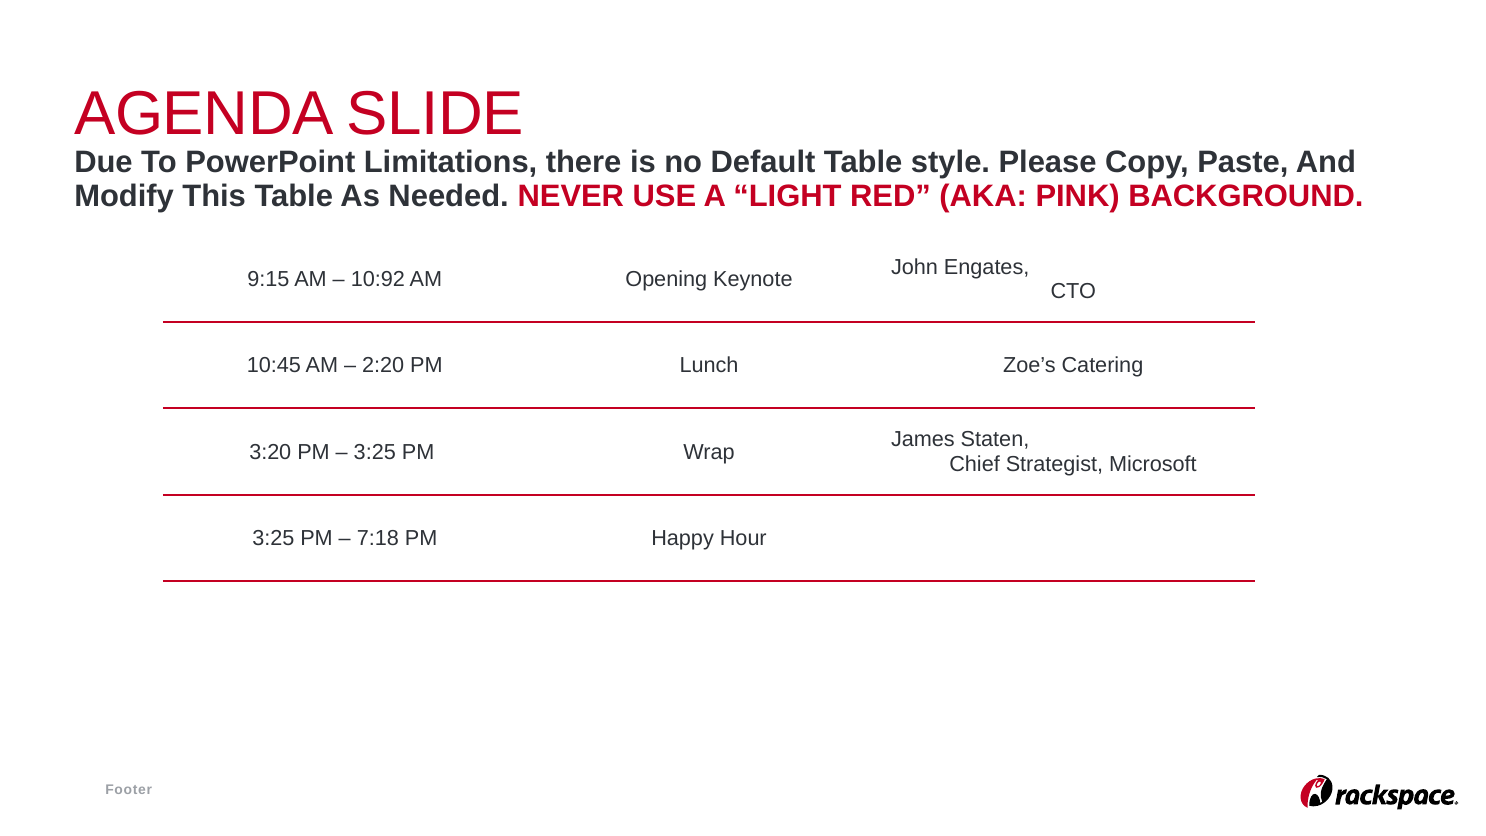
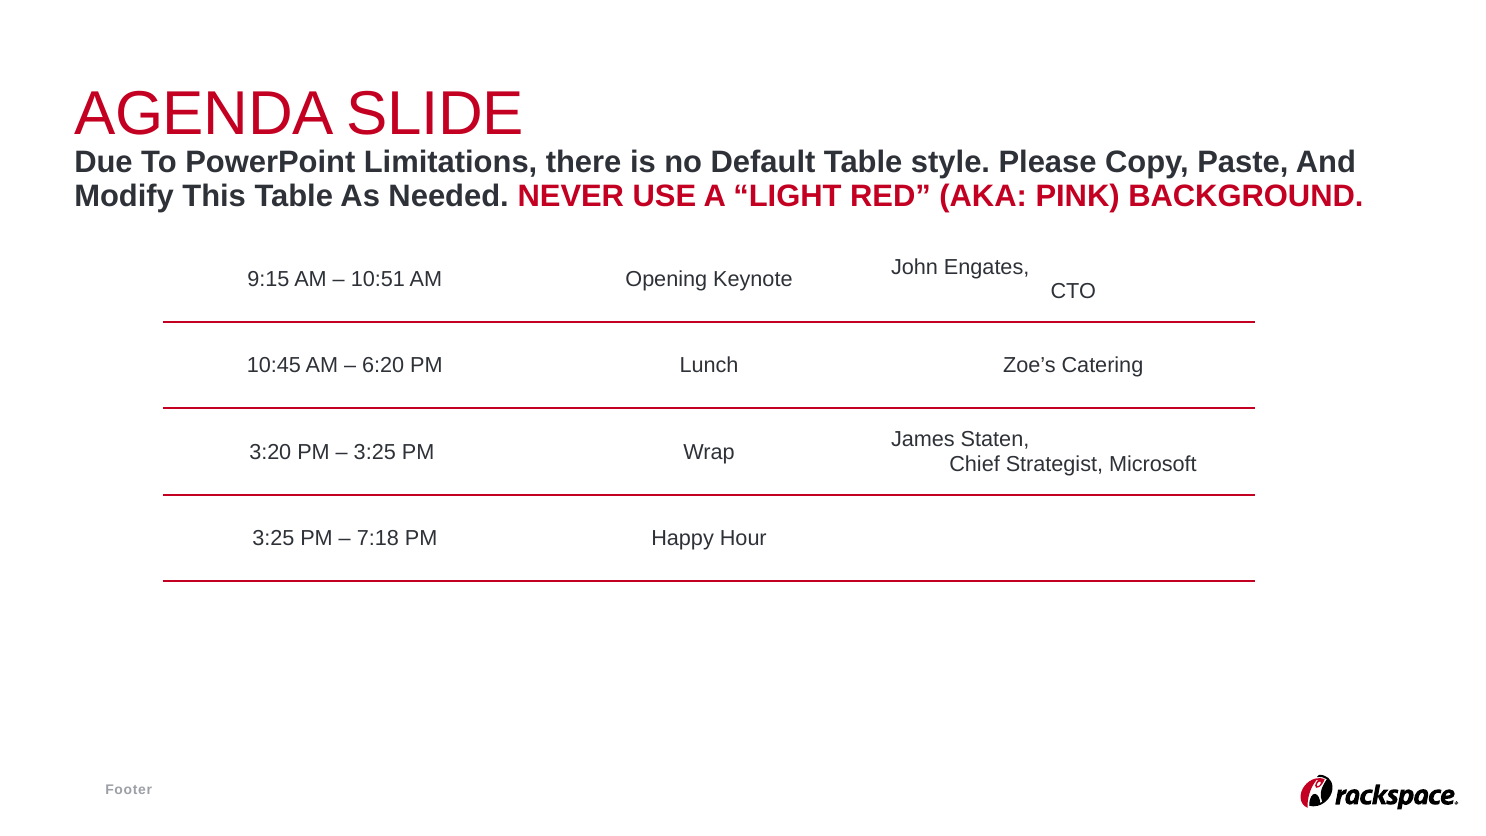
10:92: 10:92 -> 10:51 (378, 279)
2:20: 2:20 -> 6:20 (383, 366)
